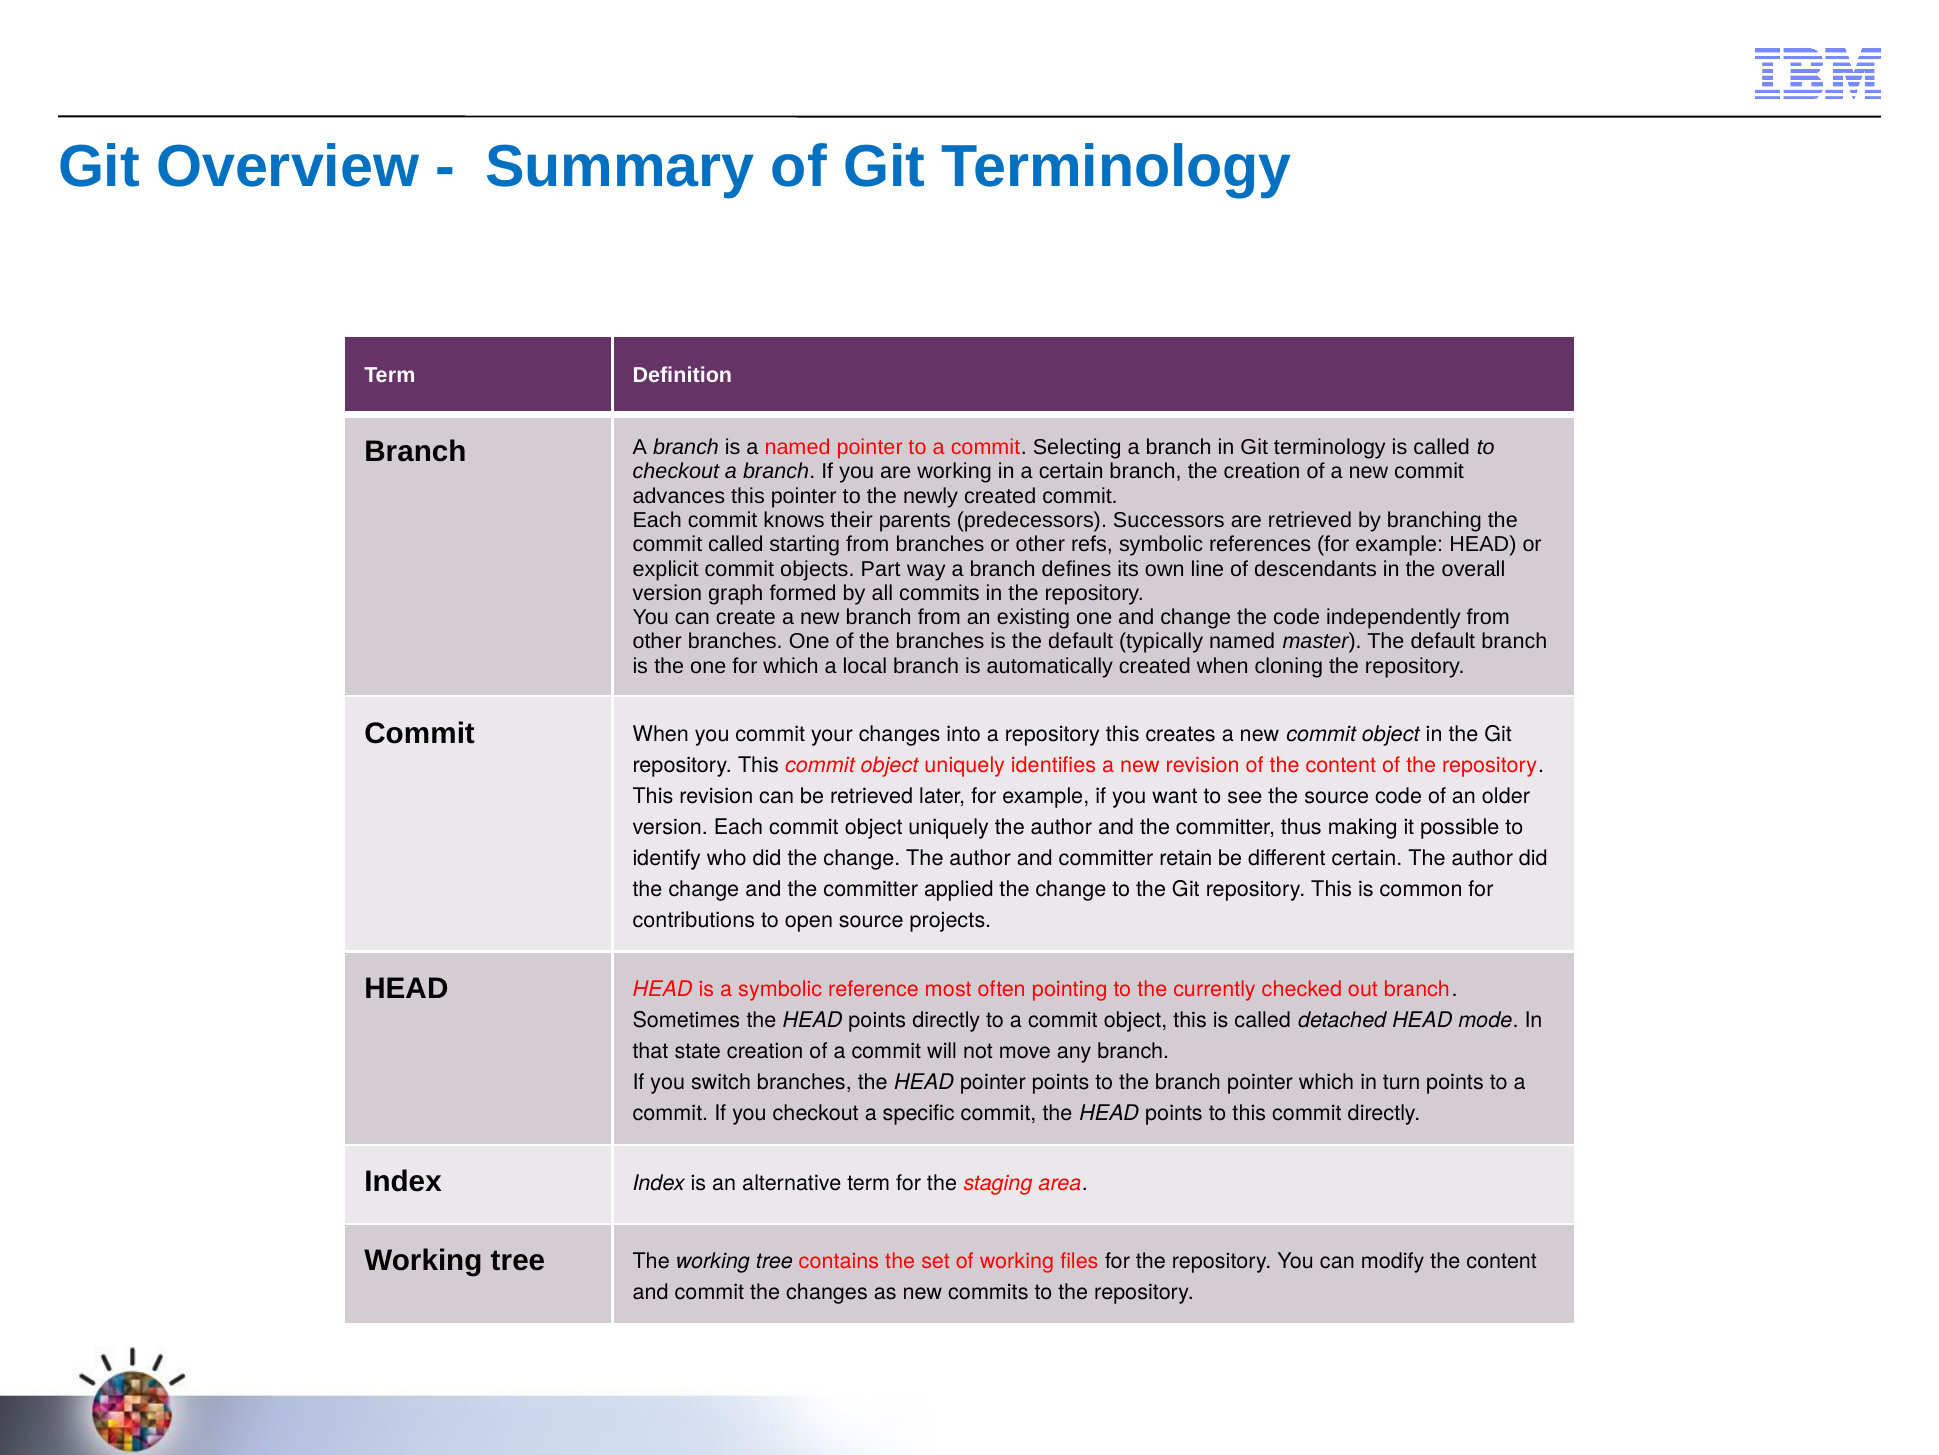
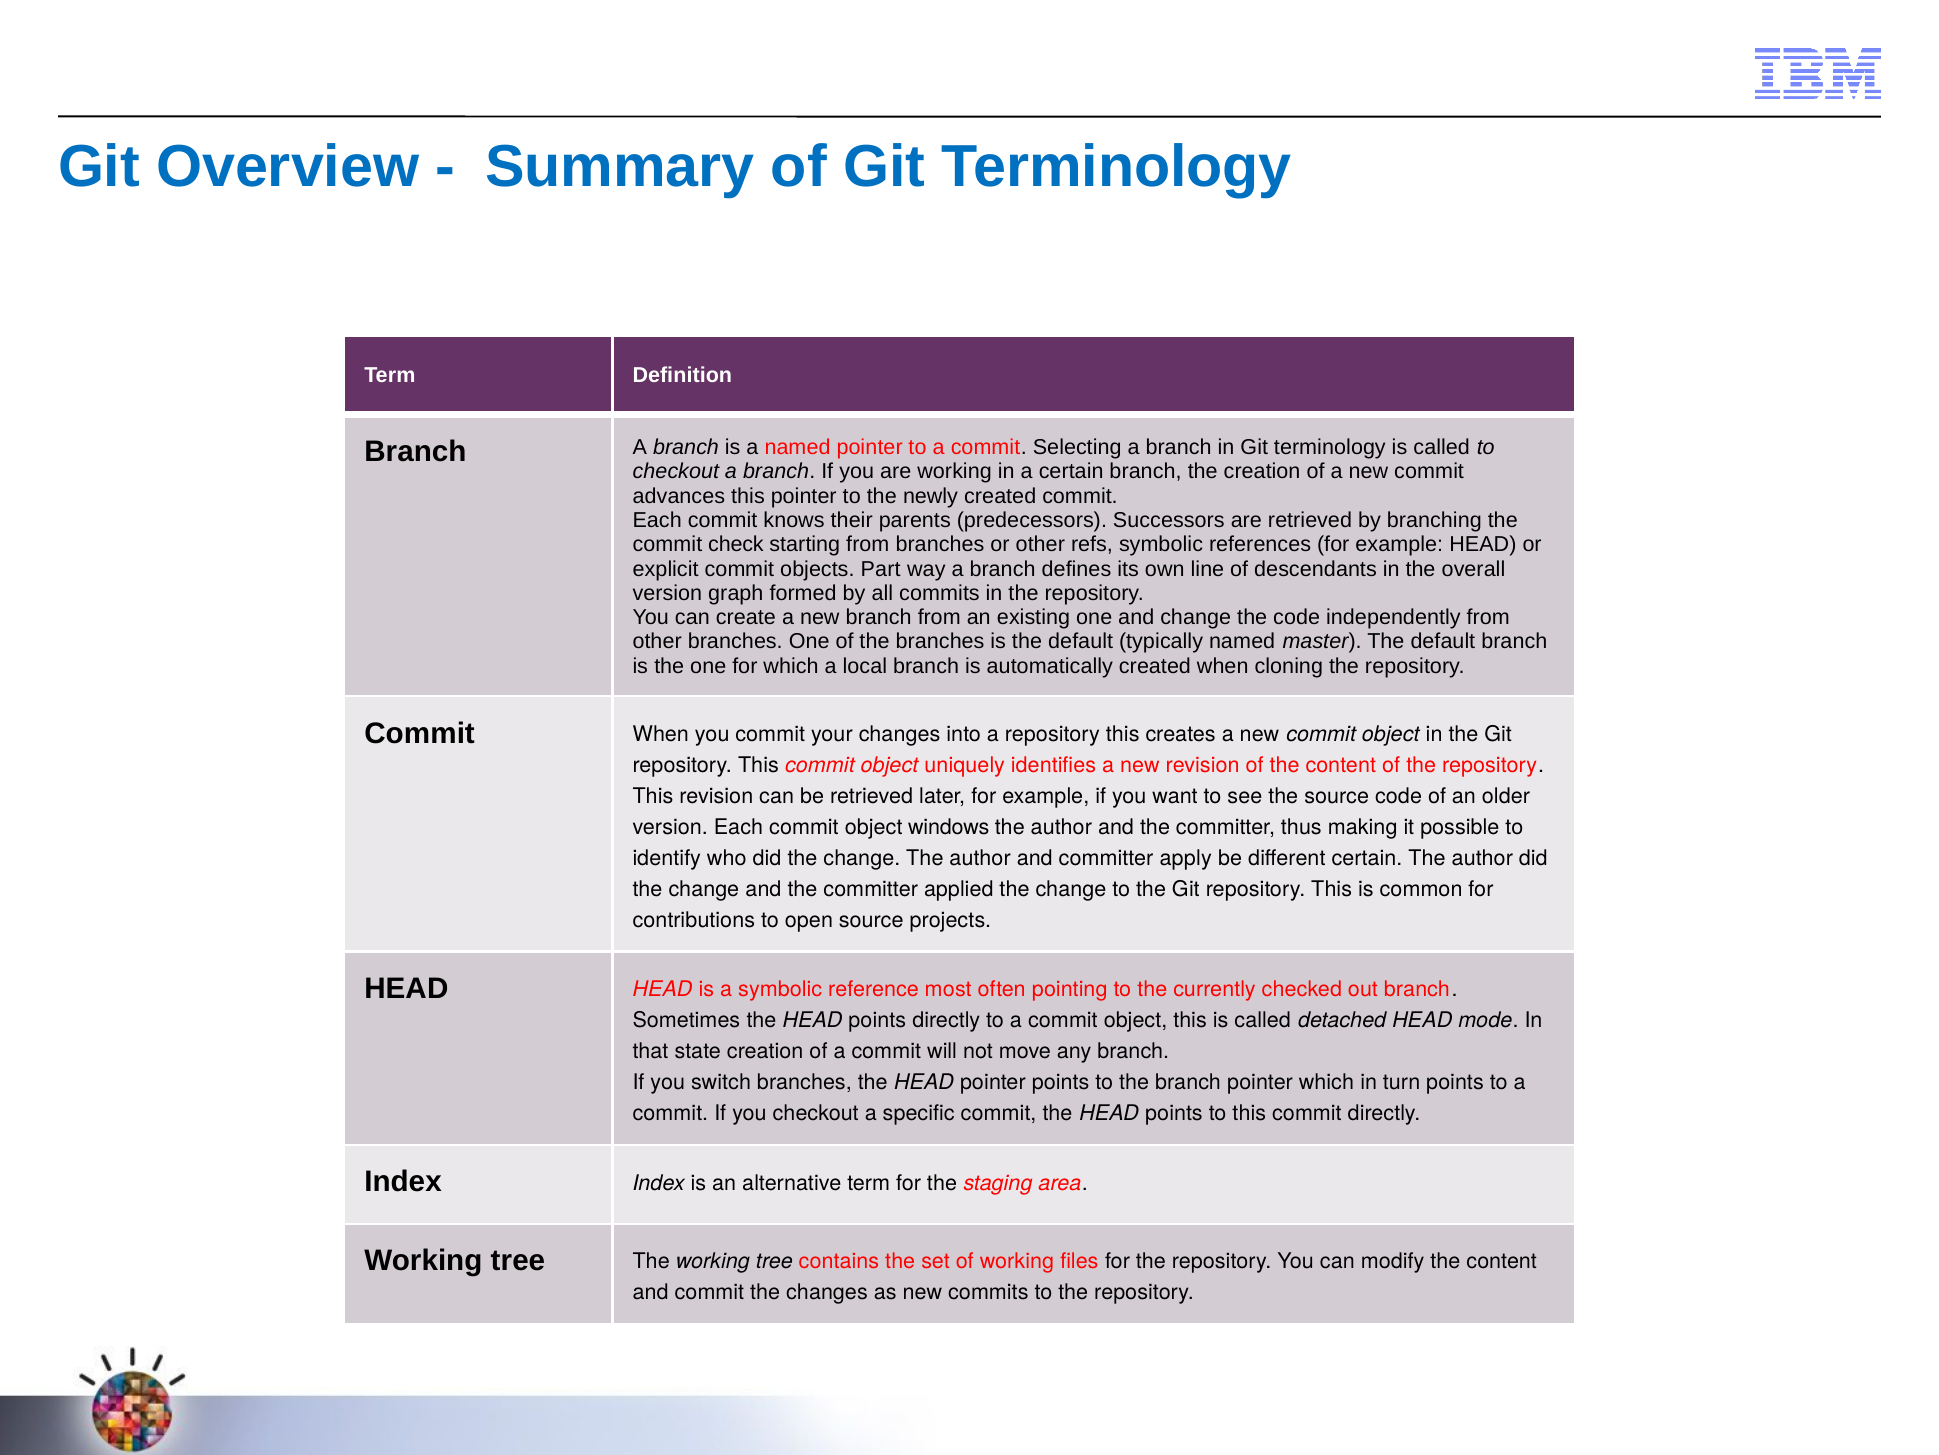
commit called: called -> check (736, 544)
Each commit object uniquely: uniquely -> windows (949, 827)
retain: retain -> apply (1186, 858)
